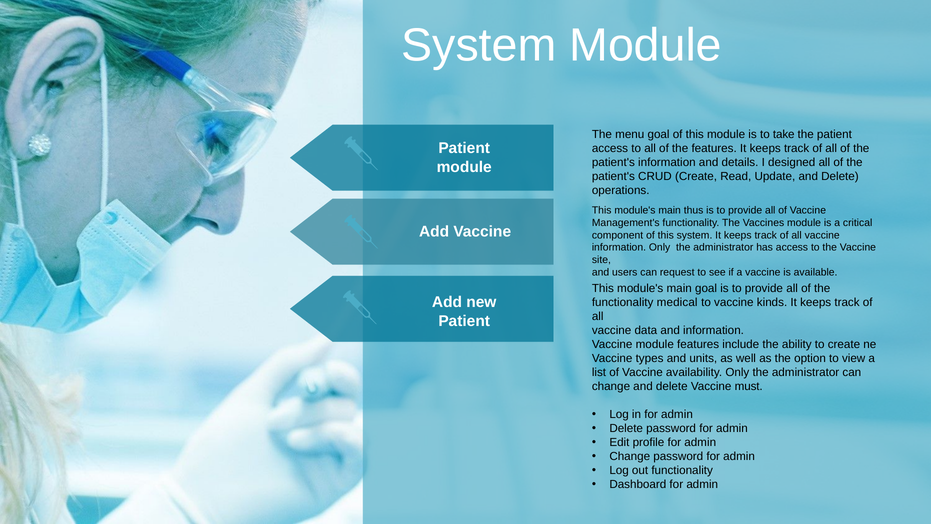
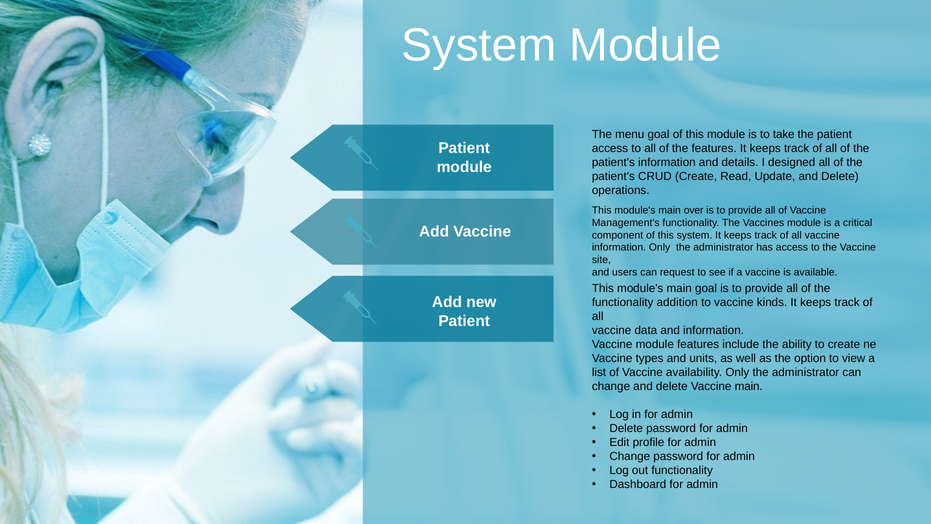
thus: thus -> over (694, 210)
medical: medical -> addition (677, 302)
Vaccine must: must -> main (749, 386)
